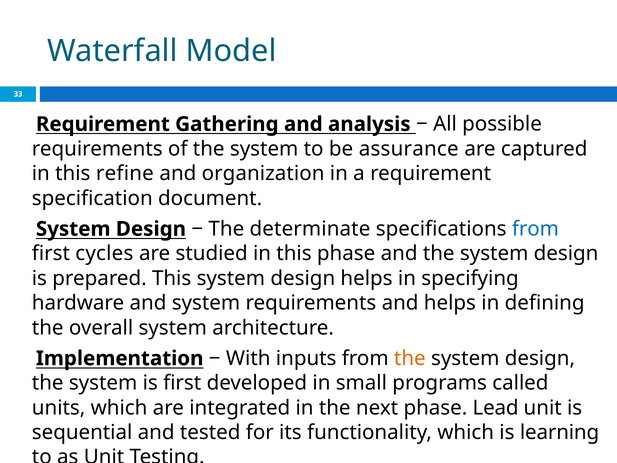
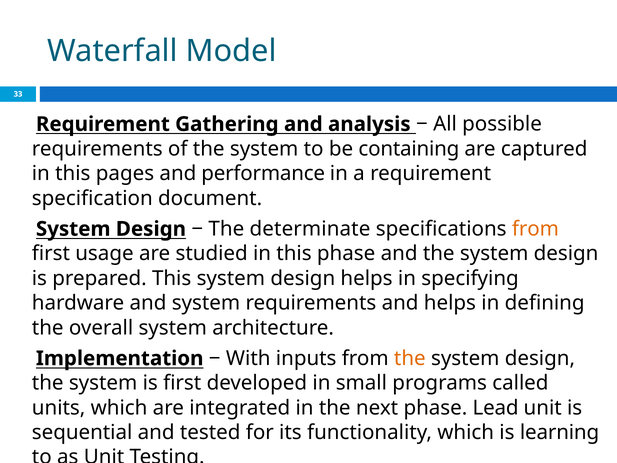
assurance: assurance -> containing (409, 149)
refine: refine -> pages (125, 173)
organization: organization -> performance (263, 173)
from colour: blue -> orange (535, 229)
cycles: cycles -> usage (104, 254)
